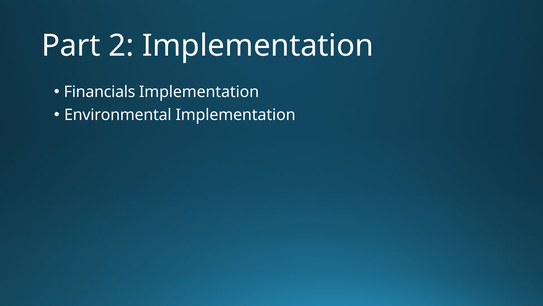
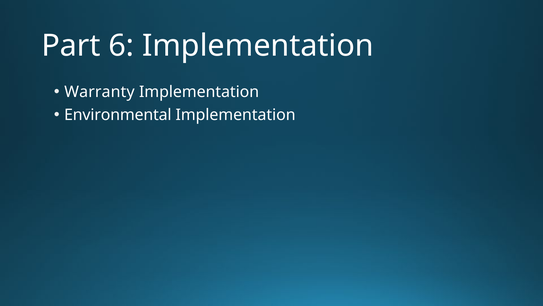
2: 2 -> 6 (121, 46)
Financials: Financials -> Warranty (99, 92)
